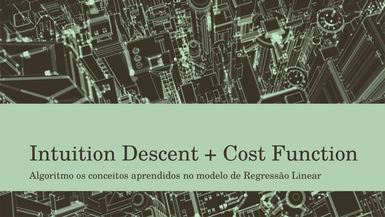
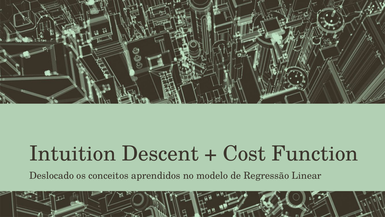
Algoritmo: Algoritmo -> Deslocado (52, 175)
